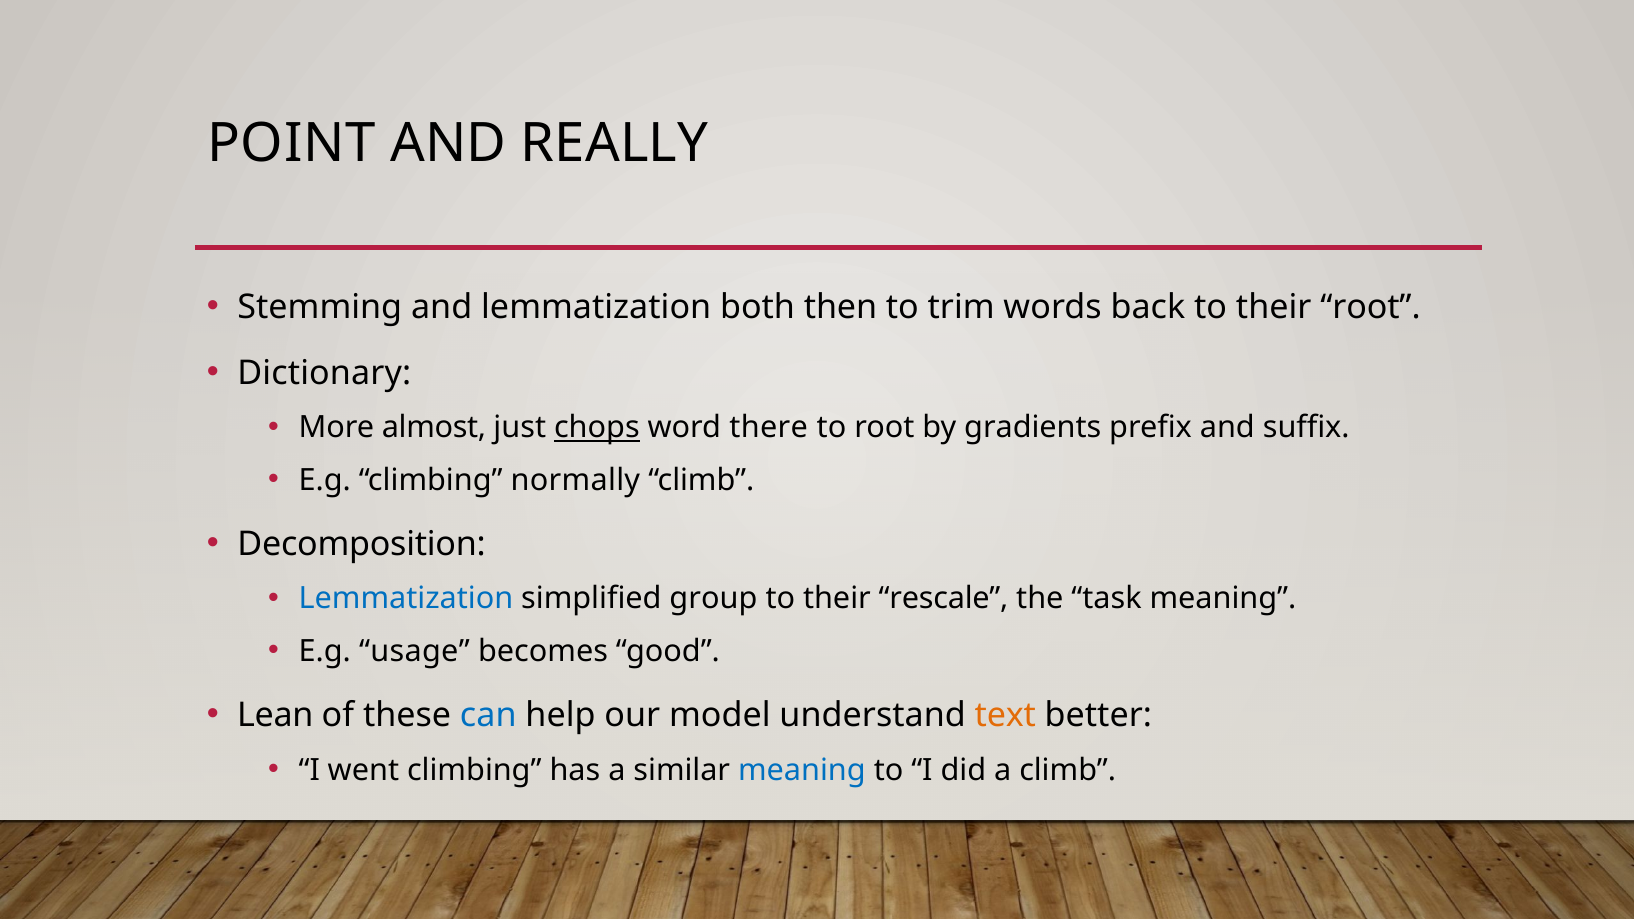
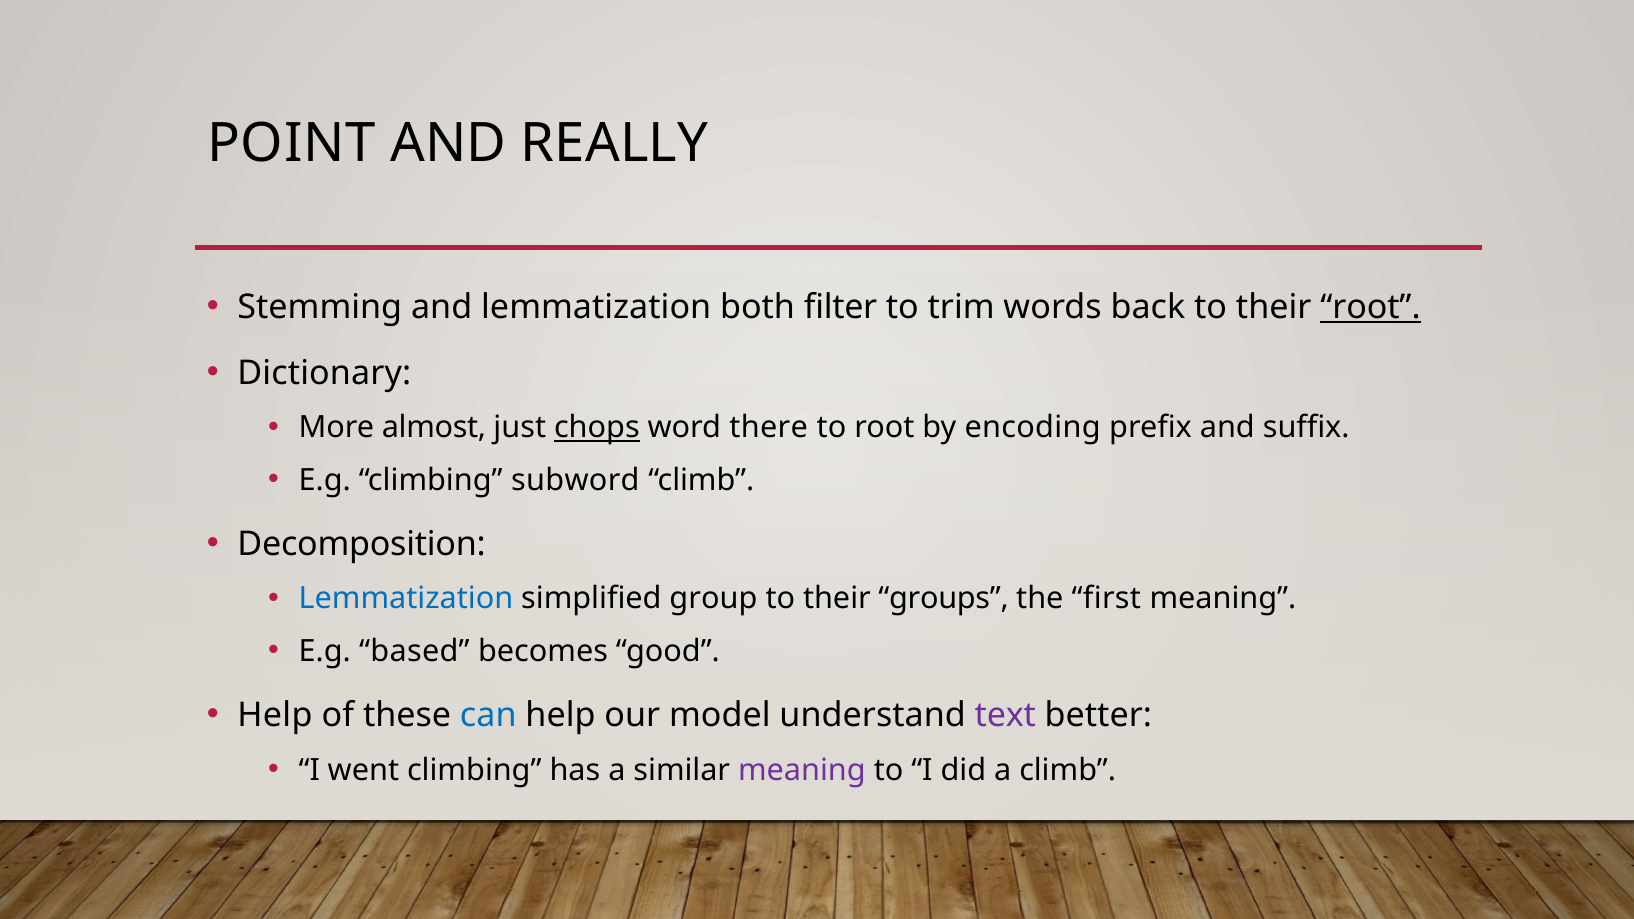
then: then -> filter (841, 307)
root underline: none -> present (1371, 307)
gradients: gradients -> encoding (1033, 428)
normally: normally -> subword (575, 480)
rescale: rescale -> groups (944, 599)
task: task -> first (1106, 599)
usage: usage -> based (414, 652)
Lean: Lean -> Help (275, 716)
text colour: orange -> purple (1005, 716)
meaning colour: blue -> purple (802, 770)
